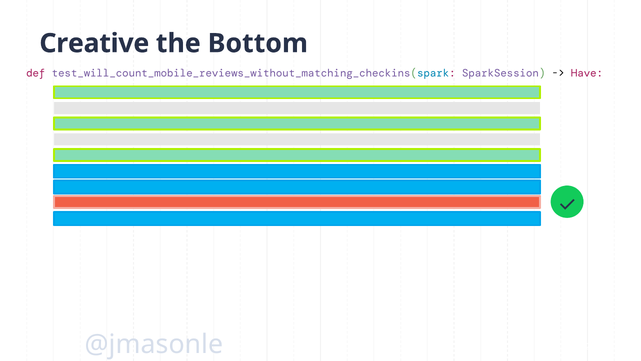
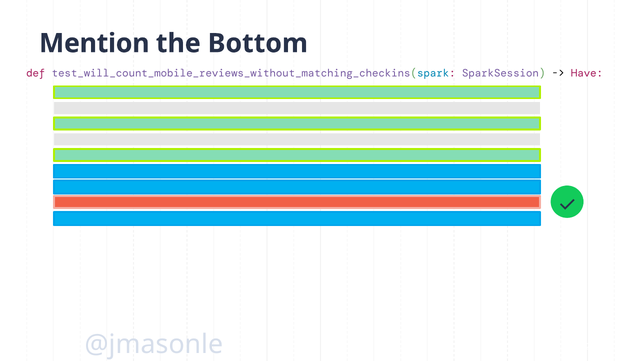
Creative: Creative -> Mention (94, 43)
